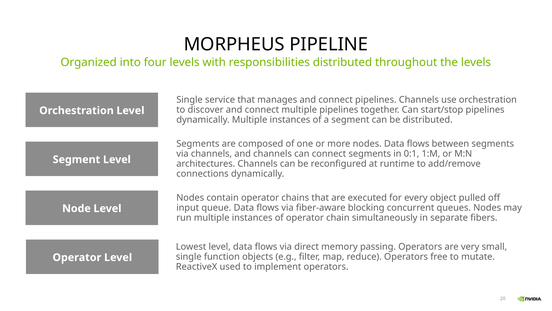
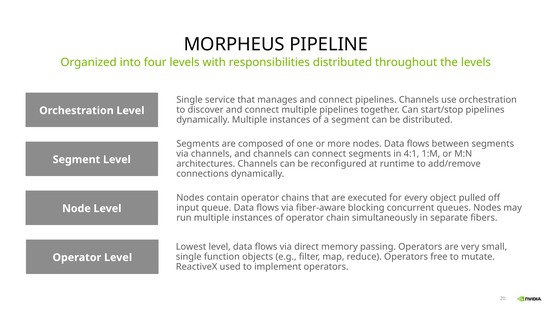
0:1: 0:1 -> 4:1 (412, 154)
